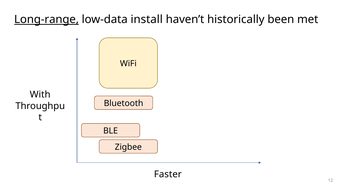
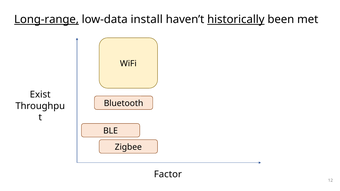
historically underline: none -> present (236, 19)
With: With -> Exist (40, 95)
Faster: Faster -> Factor (168, 175)
